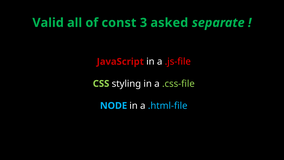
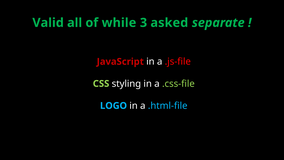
const: const -> while (119, 23)
NODE: NODE -> LOGO (114, 106)
